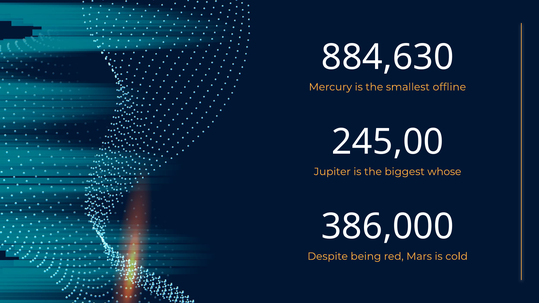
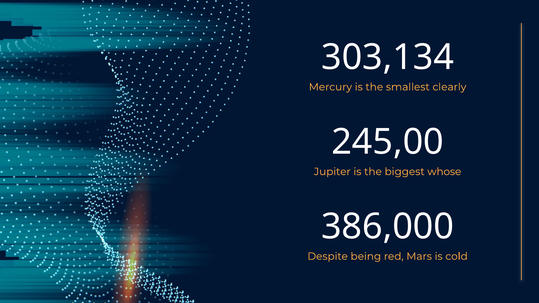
884,630: 884,630 -> 303,134 (388, 57)
offline: offline -> clearly (449, 87)
